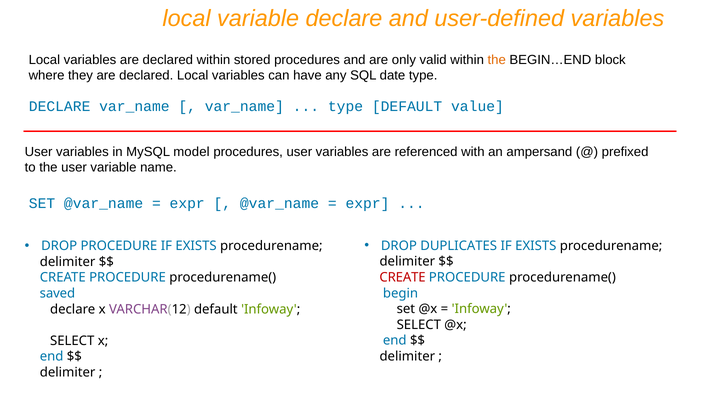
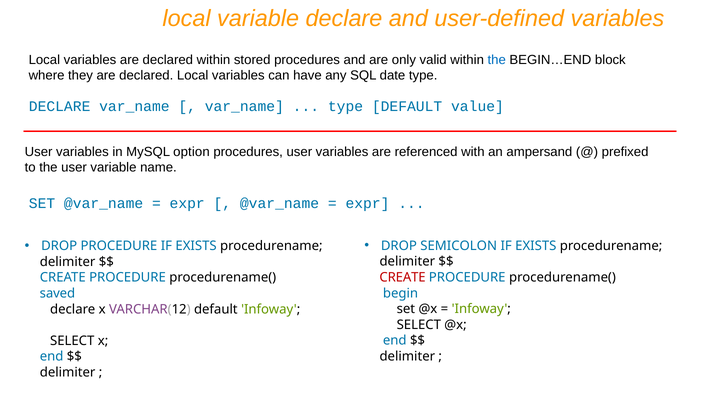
the colour: orange -> blue (497, 60)
model: model -> option (191, 152)
DUPLICATES: DUPLICATES -> SEMICOLON (459, 246)
